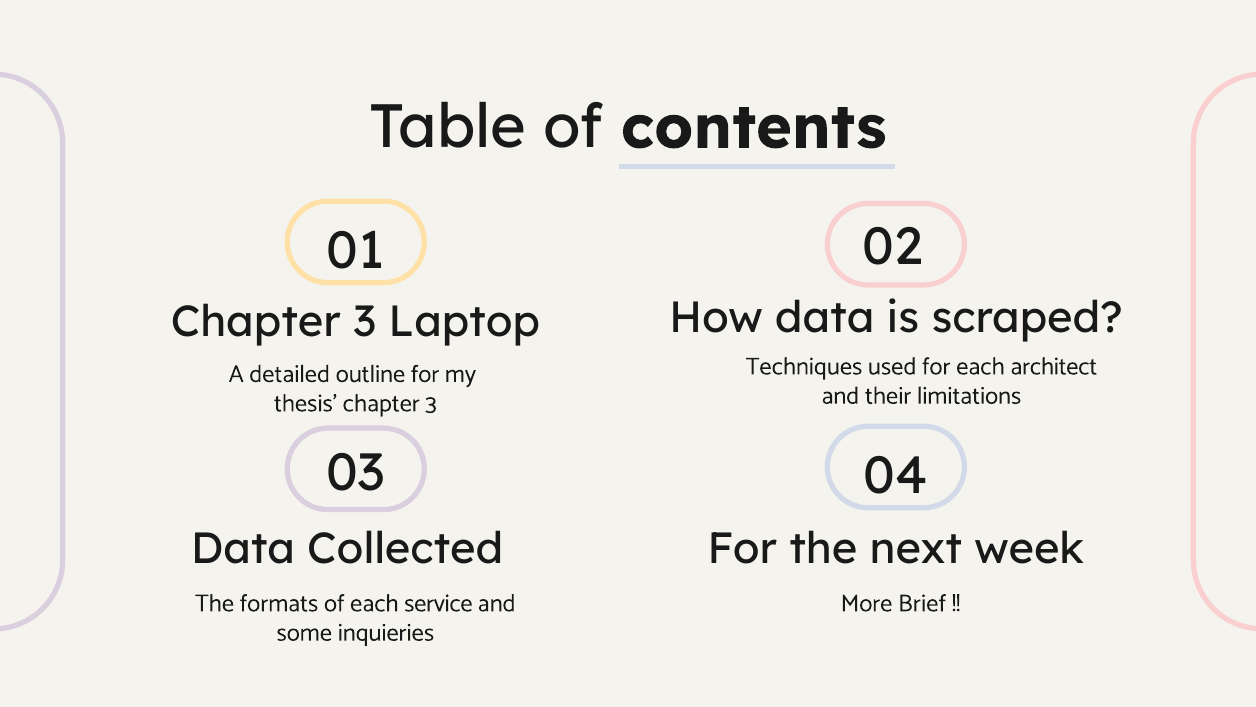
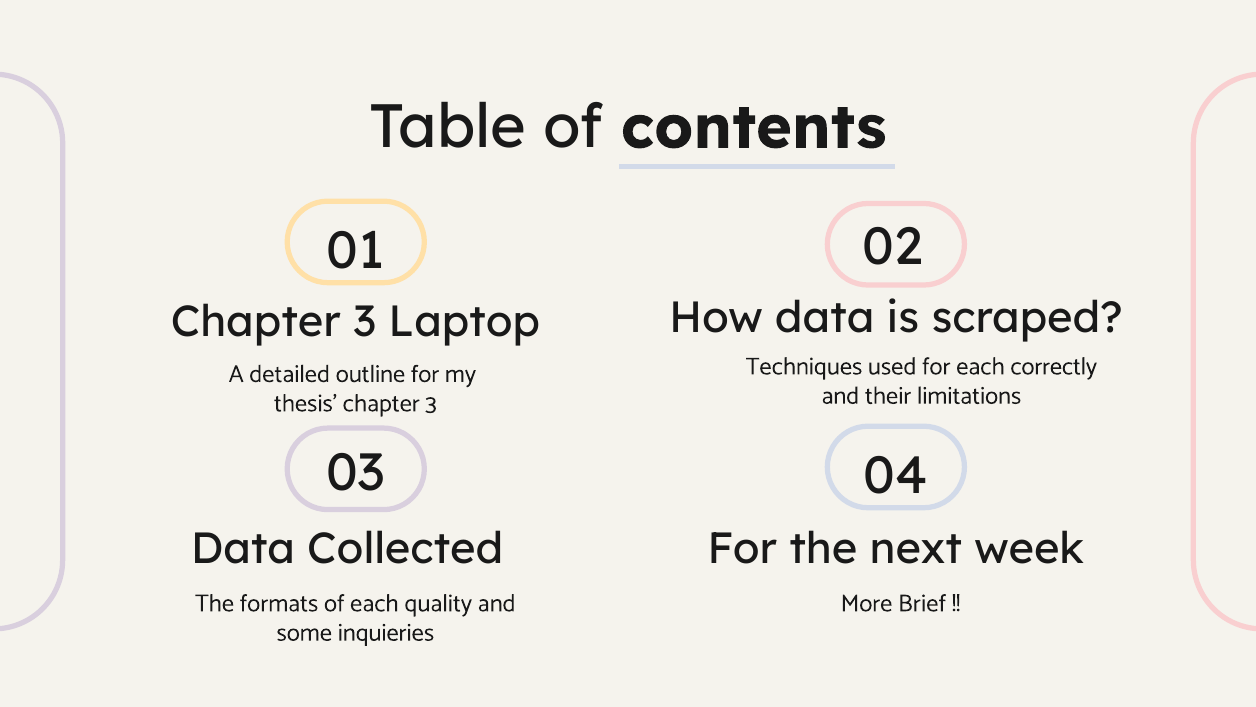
architect: architect -> correctly (1054, 366)
service: service -> quality (438, 603)
